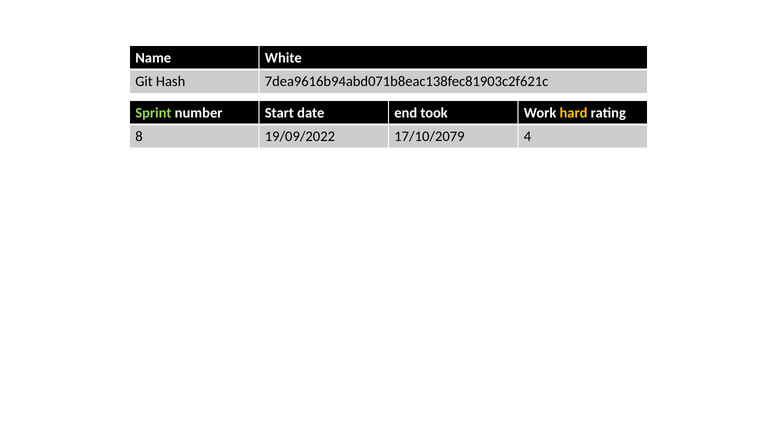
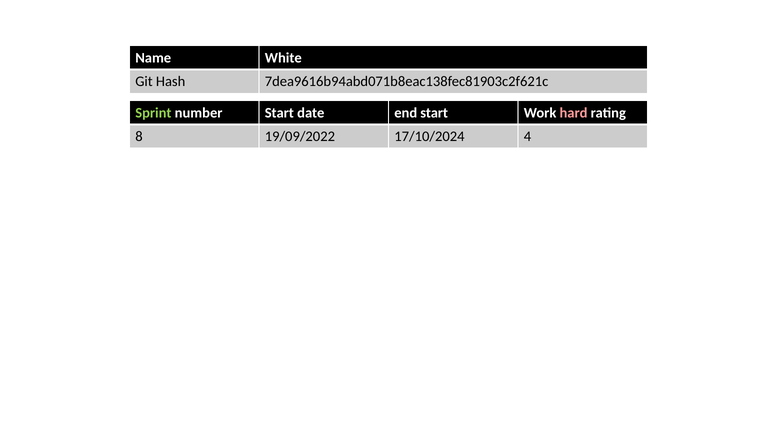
end took: took -> start (434, 113)
hard colour: yellow -> pink (574, 113)
17/10/2079: 17/10/2079 -> 17/10/2024 (429, 136)
